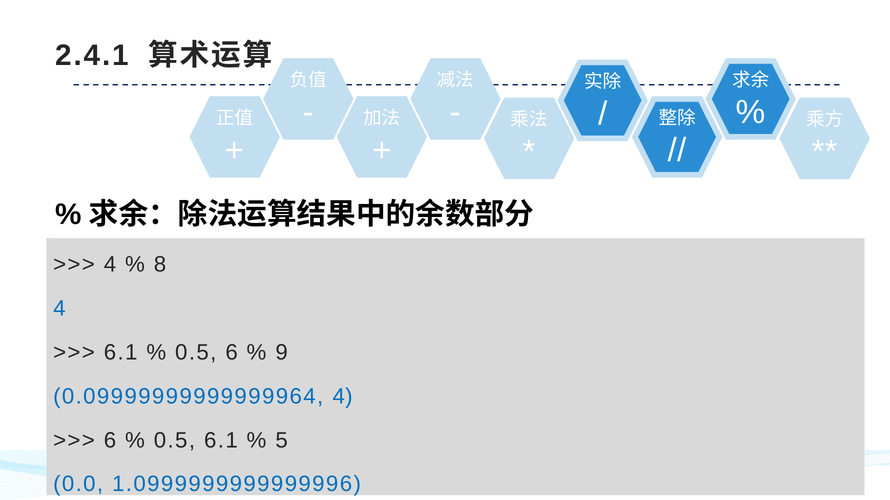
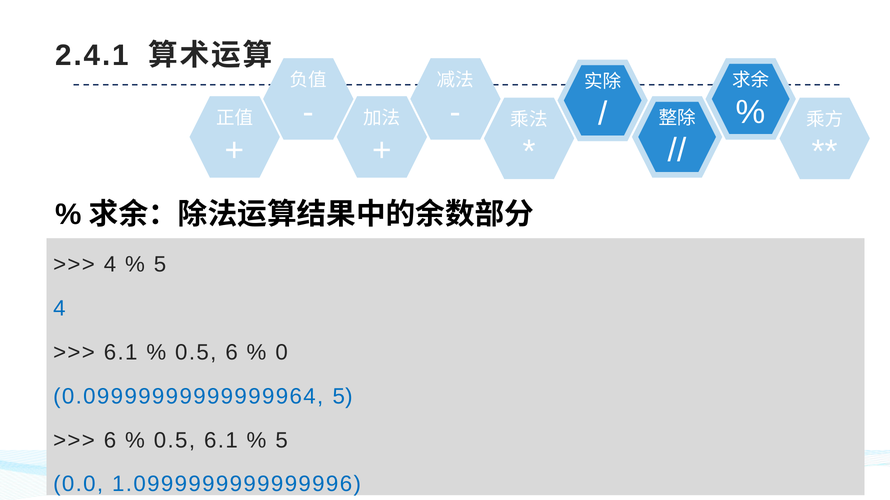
8: 8 -> 5 (160, 265)
9: 9 -> 0 (282, 353)
0.09999999999999964 4: 4 -> 5 (343, 397)
